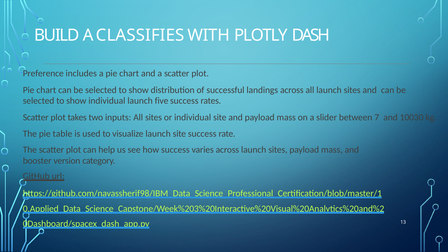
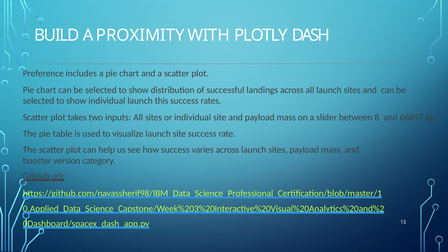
CLASSIFIES: CLASSIFIES -> PROXIMITY (140, 35)
five: five -> this (162, 101)
7: 7 -> 8 (377, 118)
10030: 10030 -> 66857 (412, 118)
